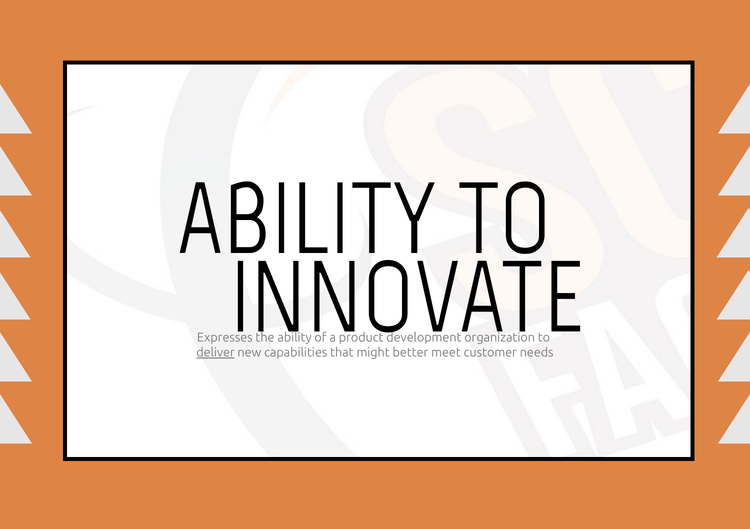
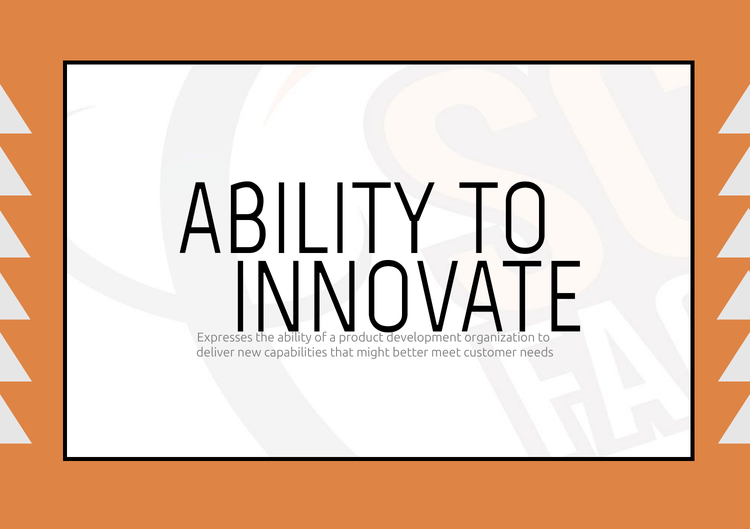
deliver underline: present -> none (216, 352)
